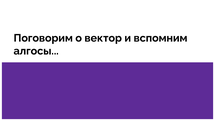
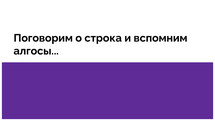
вектор: вектор -> строка (103, 38)
